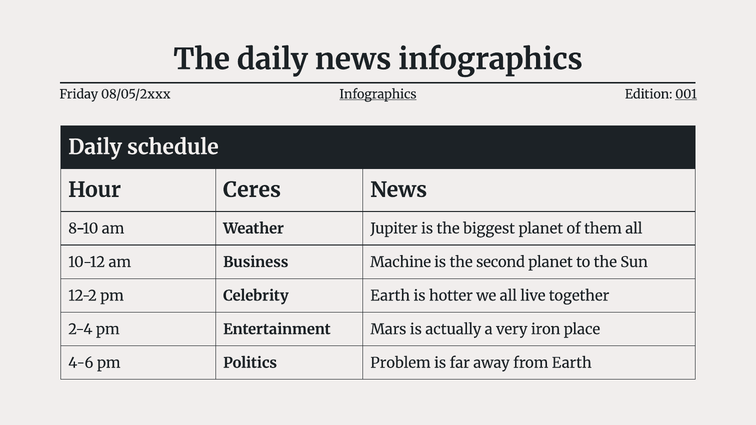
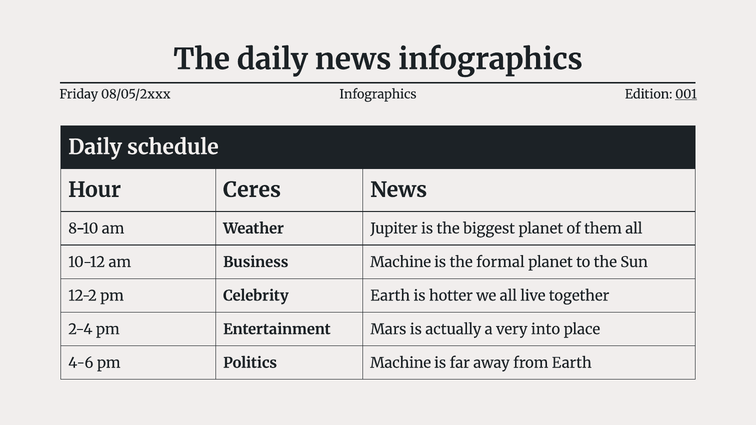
Infographics underline: present -> none (378, 94)
second: second -> formal (500, 262)
iron: iron -> into (546, 330)
Politics Problem: Problem -> Machine (401, 363)
